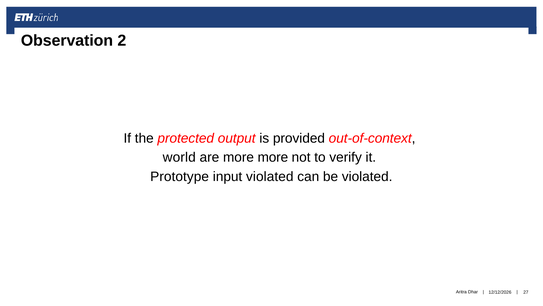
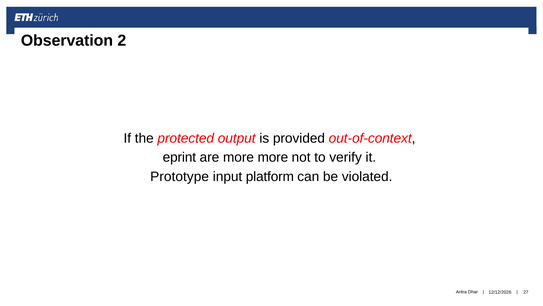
world: world -> eprint (179, 157)
input violated: violated -> platform (270, 176)
